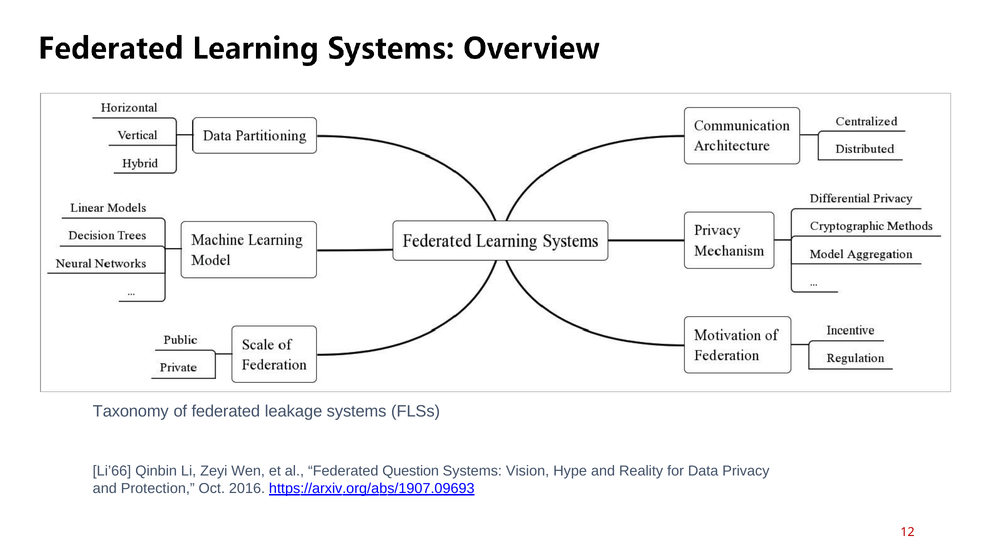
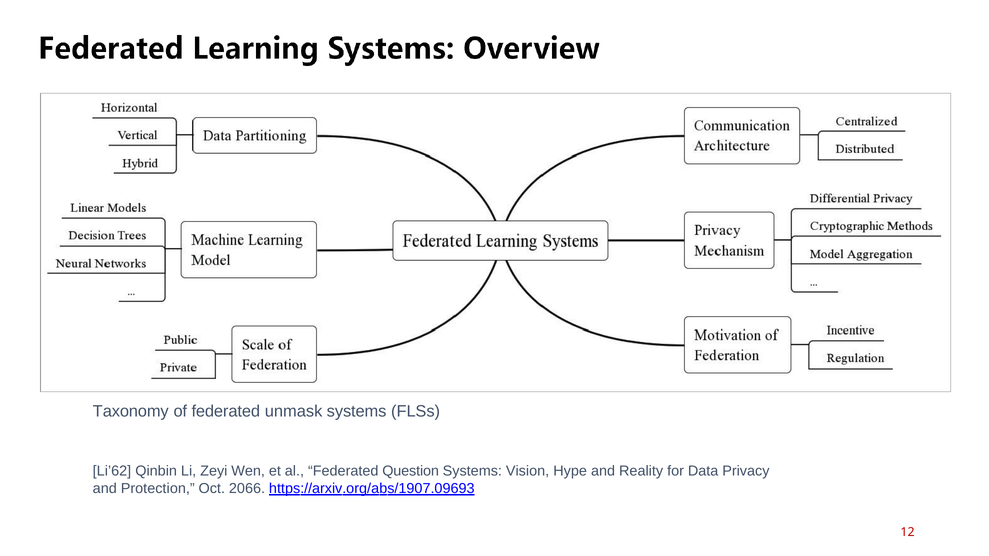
leakage: leakage -> unmask (294, 412)
Li’66: Li’66 -> Li’62 (112, 471)
2016: 2016 -> 2066 (247, 489)
